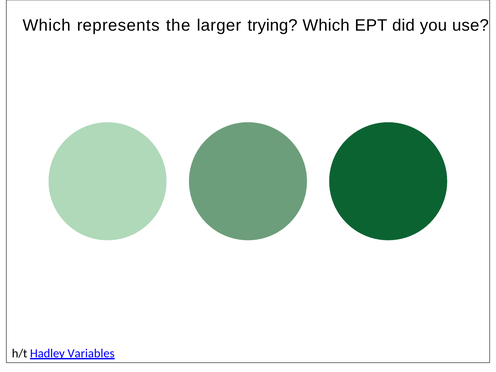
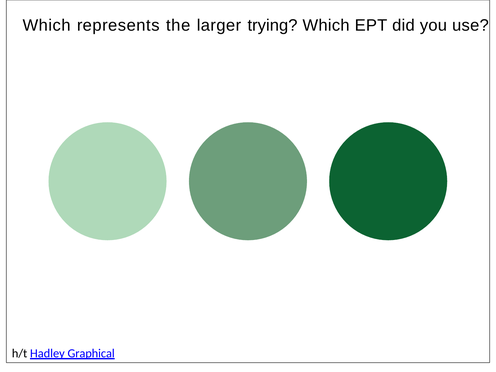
Variables: Variables -> Graphical (91, 353)
